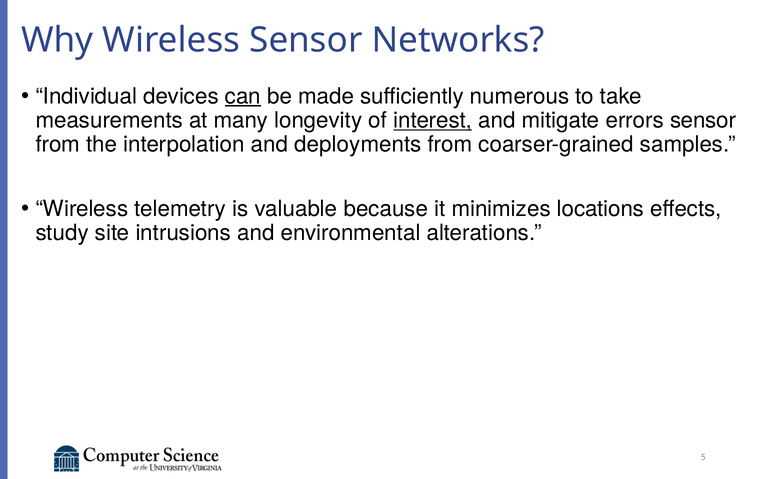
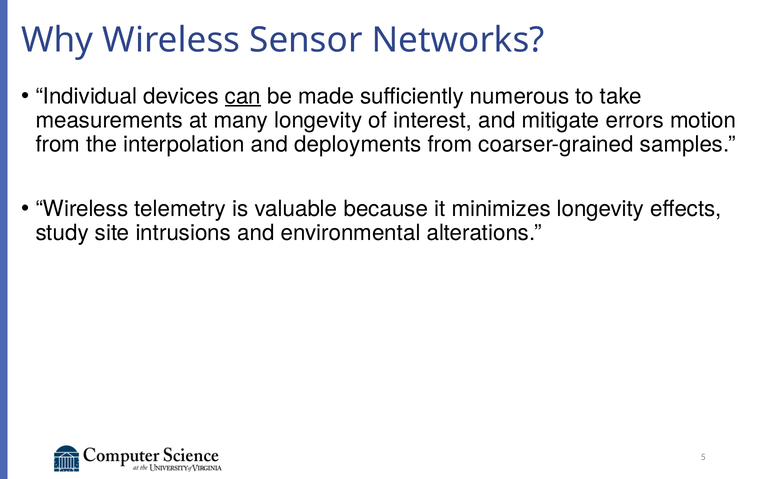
interest underline: present -> none (433, 120)
errors sensor: sensor -> motion (703, 120)
minimizes locations: locations -> longevity (600, 209)
